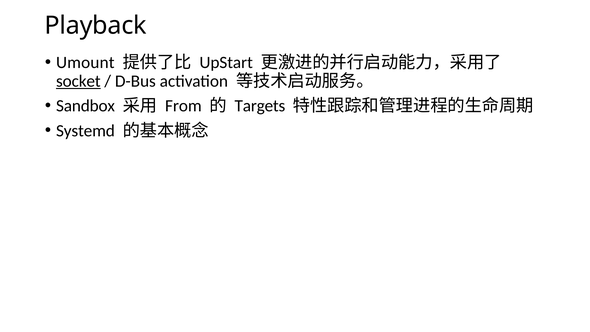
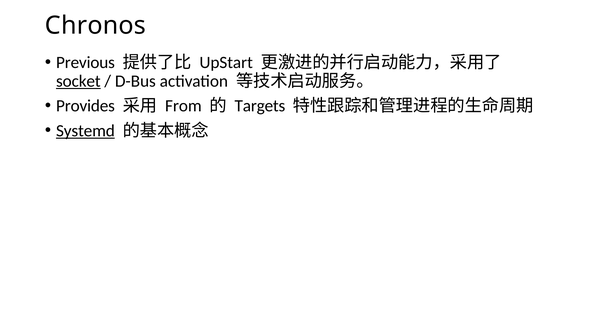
Playback: Playback -> Chronos (95, 26)
Umount: Umount -> Previous (85, 63)
Sandbox: Sandbox -> Provides (85, 106)
Systemd underline: none -> present (85, 131)
